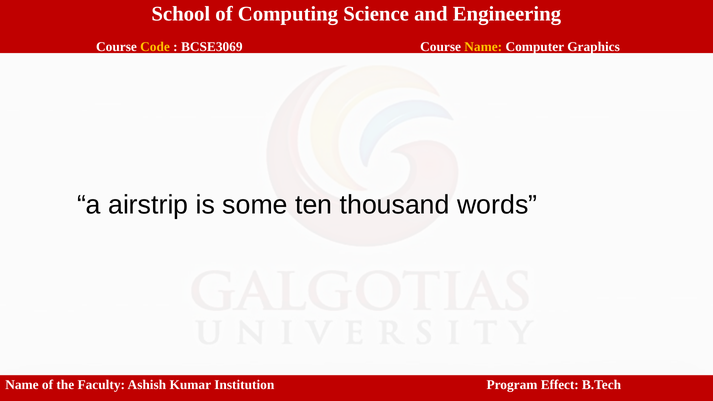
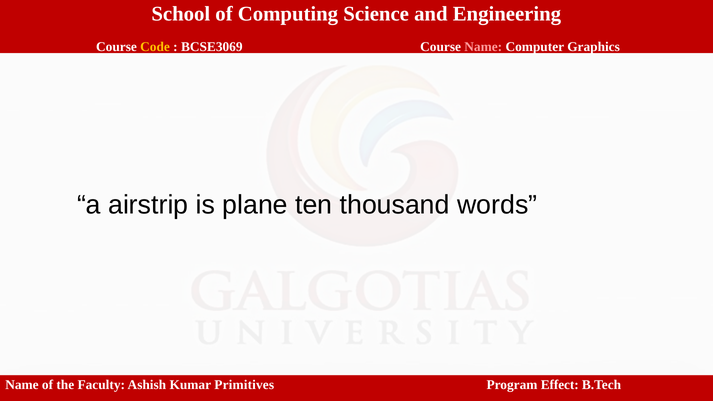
Name colour: yellow -> pink (483, 47)
some: some -> plane (255, 205)
Institution: Institution -> Primitives (244, 385)
